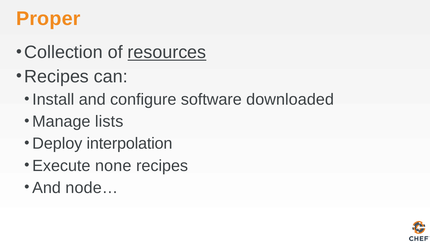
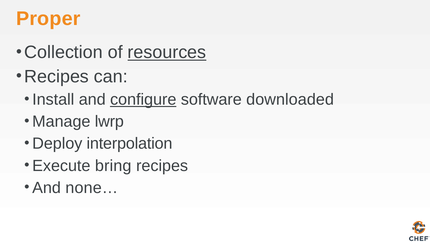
configure underline: none -> present (143, 99)
lists: lists -> lwrp (109, 122)
none: none -> bring (113, 166)
node…: node… -> none… (92, 188)
